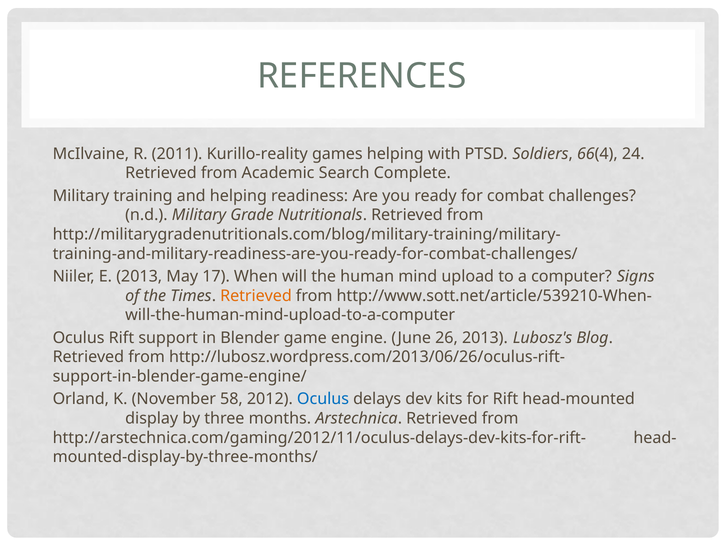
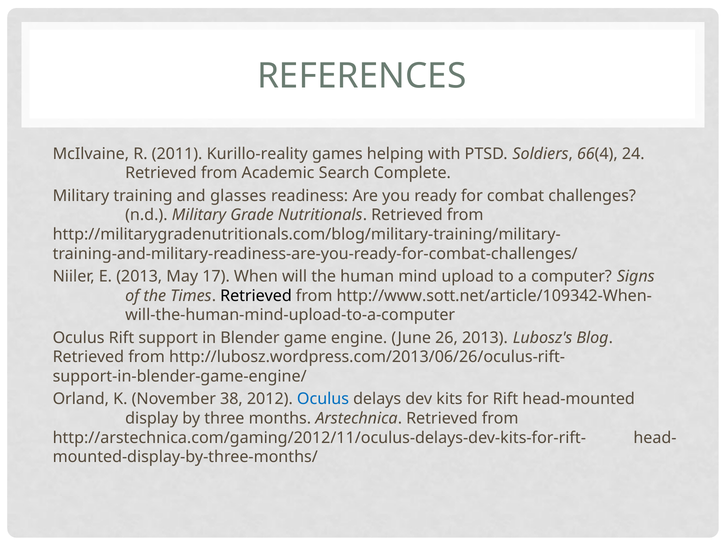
and helping: helping -> glasses (238, 196)
Retrieved colour: orange -> black (256, 295)
http://www.sott.net/article/539210-When-: http://www.sott.net/article/539210-When- -> http://www.sott.net/article/109342-When- (494, 295)
58: 58 -> 38 (231, 399)
